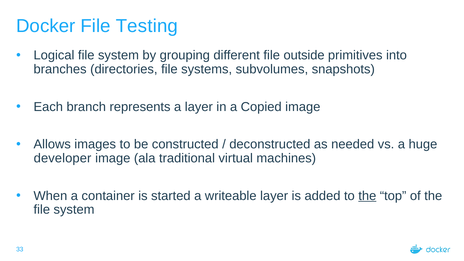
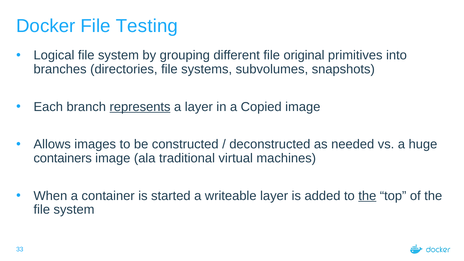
outside: outside -> original (304, 55)
represents underline: none -> present (140, 107)
developer: developer -> containers (63, 158)
